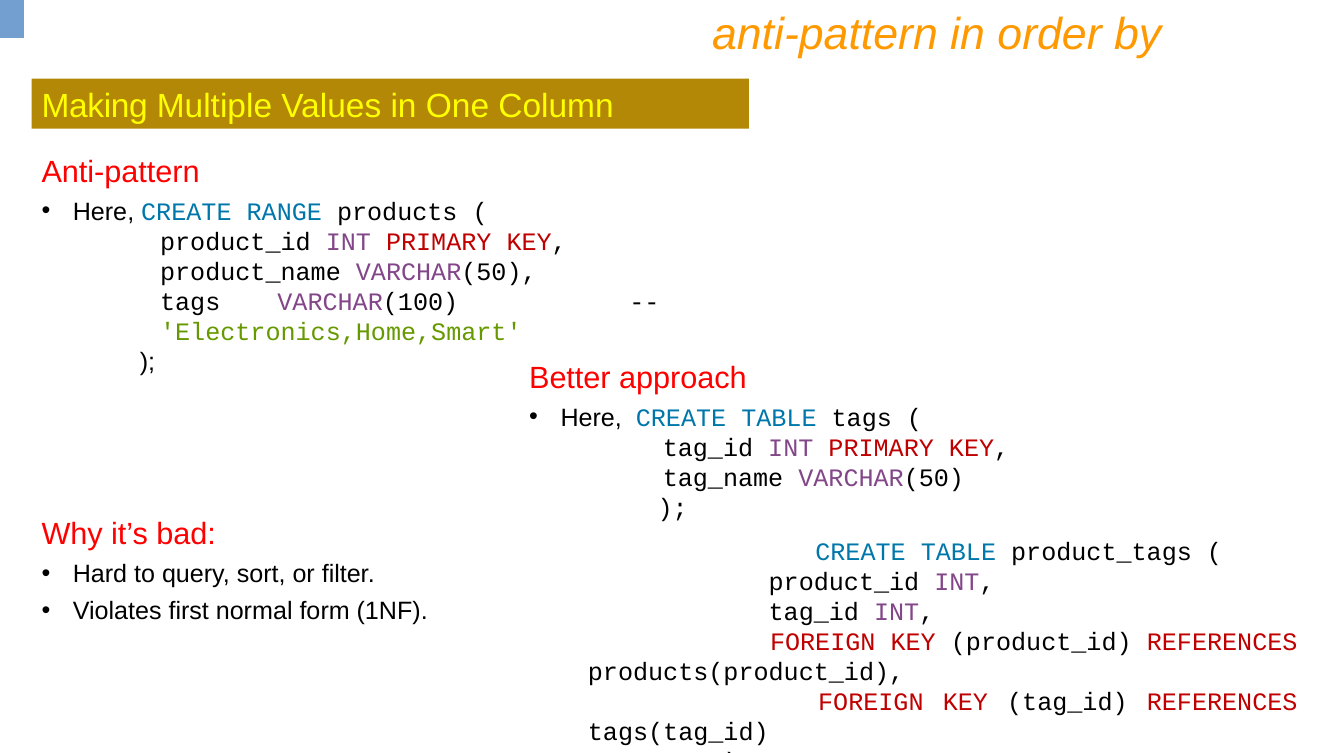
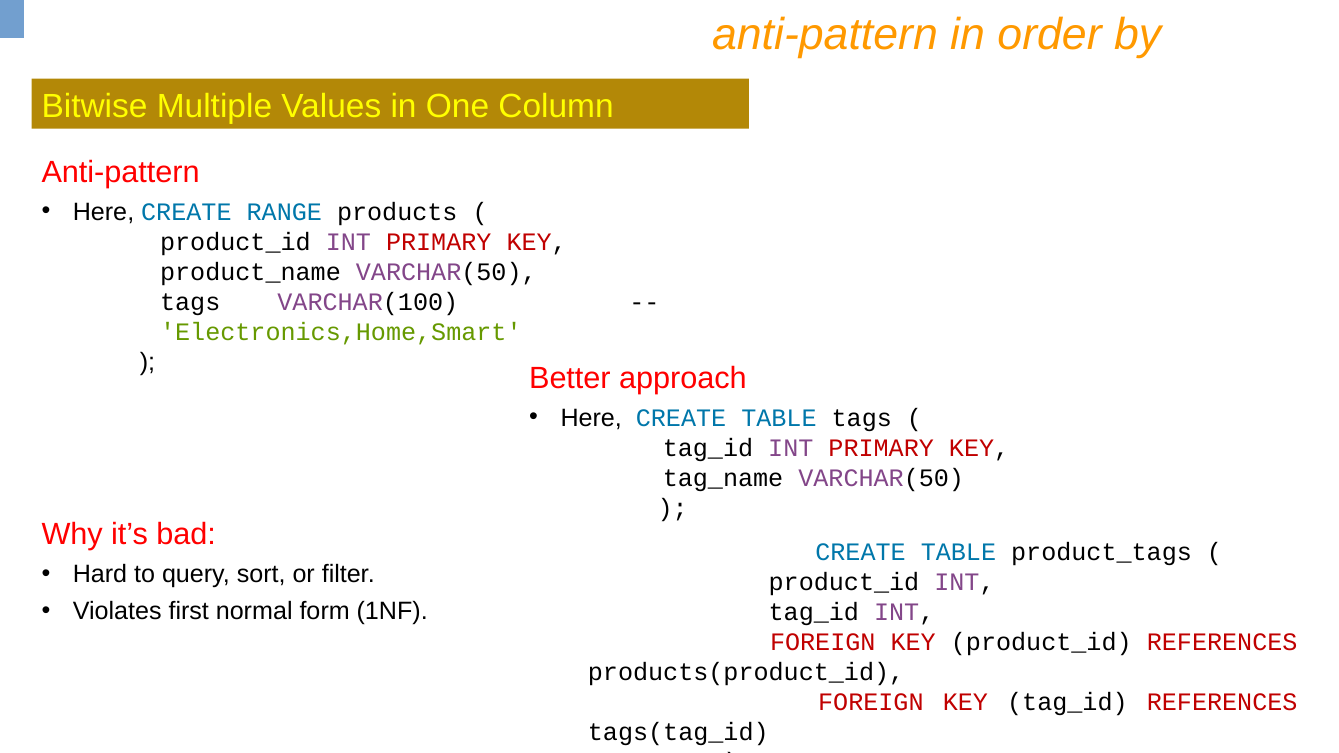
Making: Making -> Bitwise (95, 106)
